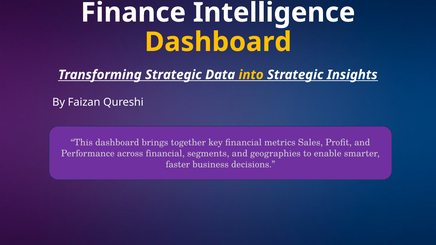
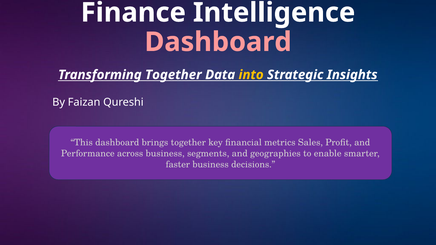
Dashboard colour: yellow -> pink (218, 42)
Transforming Strategic: Strategic -> Together (173, 75)
across financial: financial -> business (165, 154)
